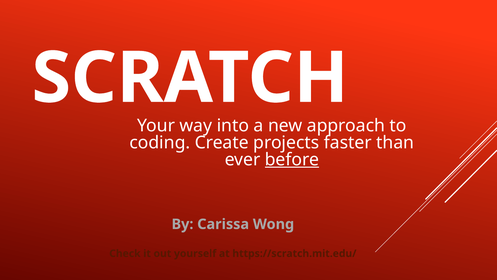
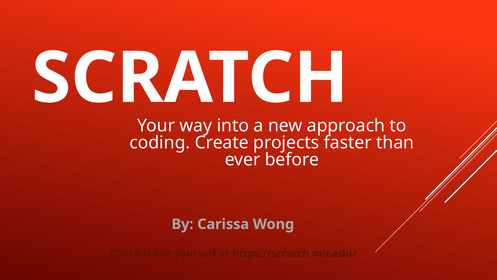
before underline: present -> none (292, 159)
